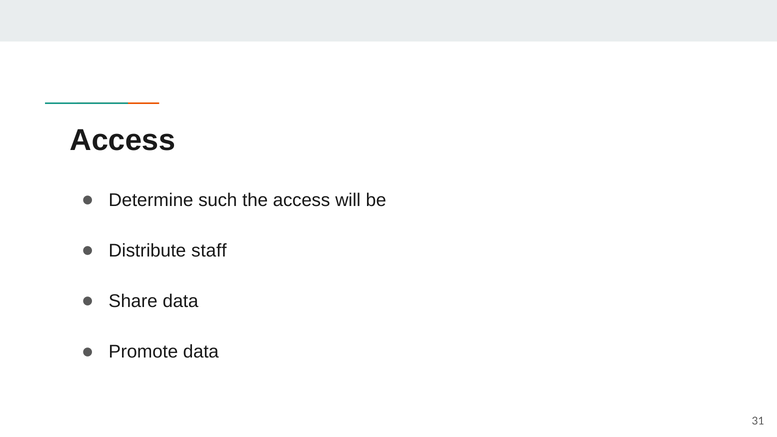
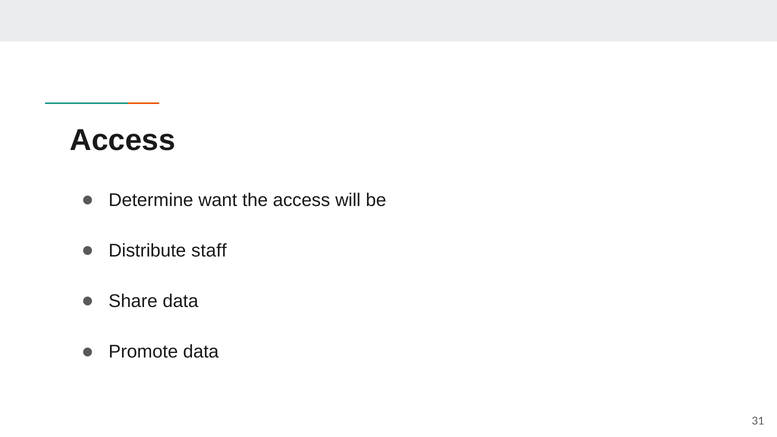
such: such -> want (218, 200)
